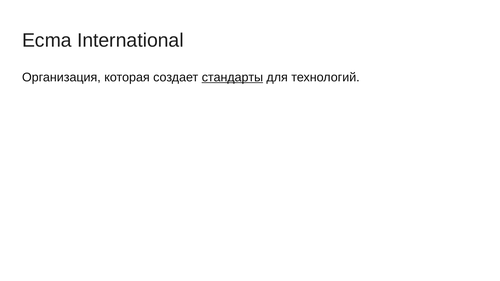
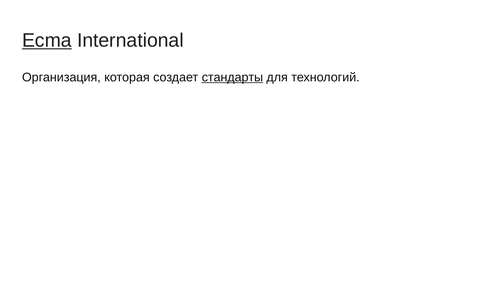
Ecma underline: none -> present (47, 40)
